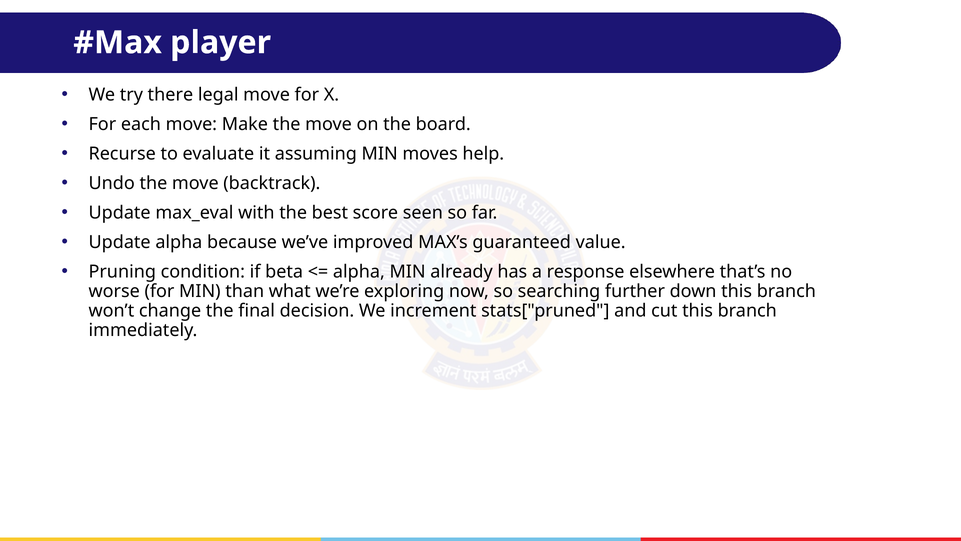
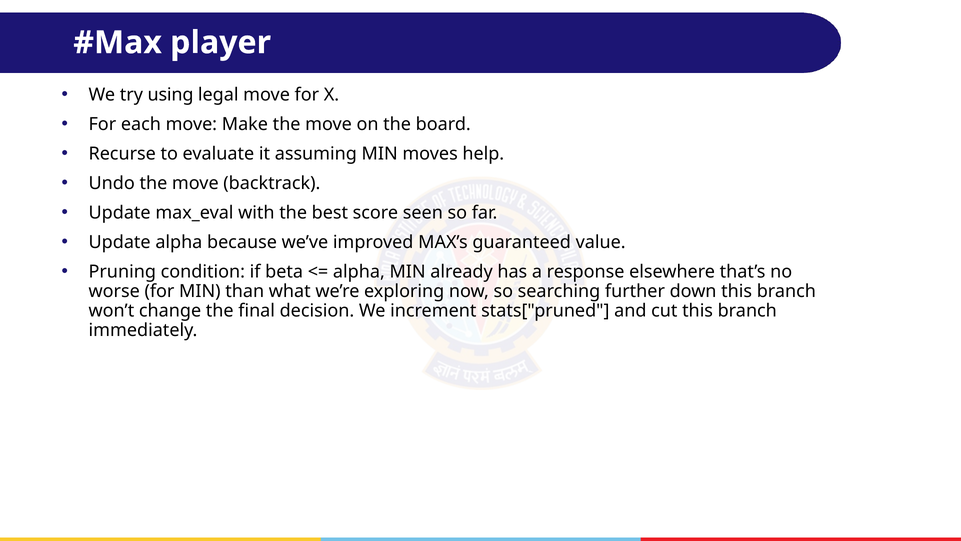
there: there -> using (171, 95)
